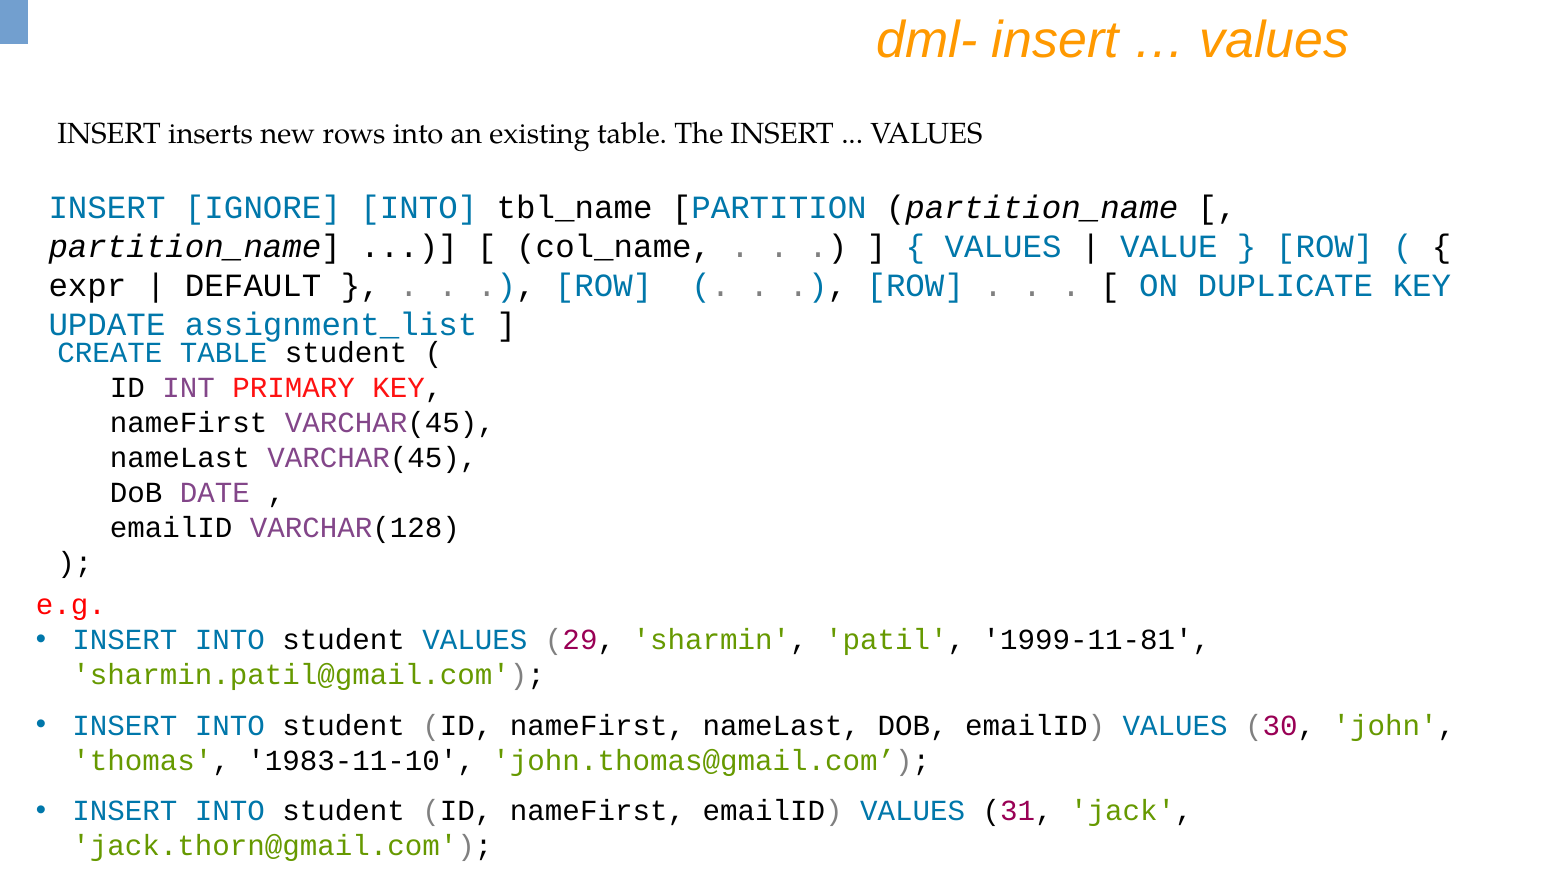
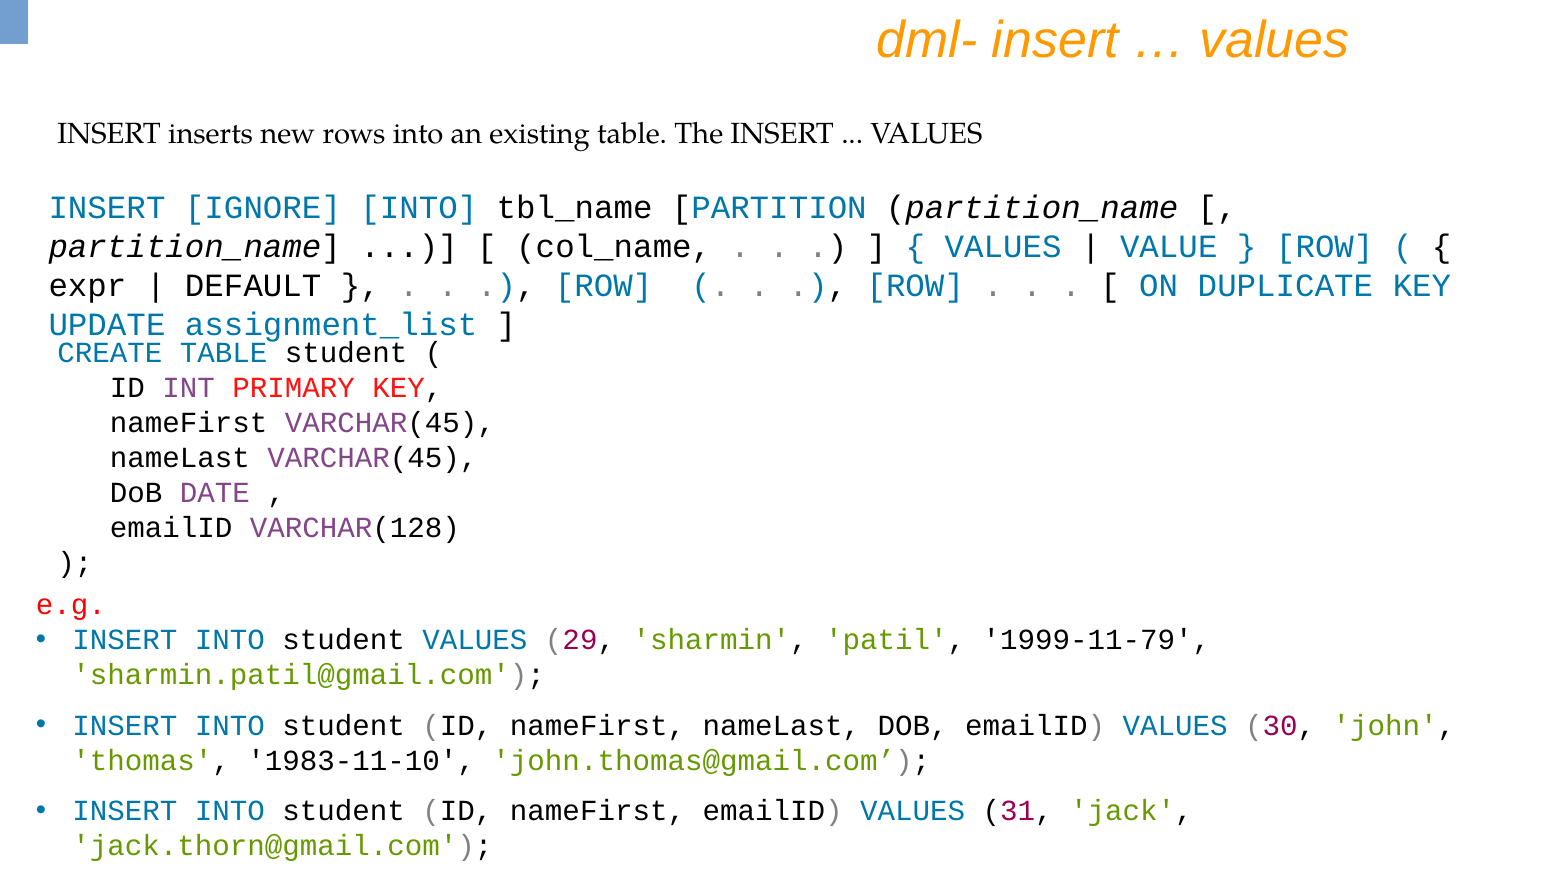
1999-11-81: 1999-11-81 -> 1999-11-79 (1096, 640)
